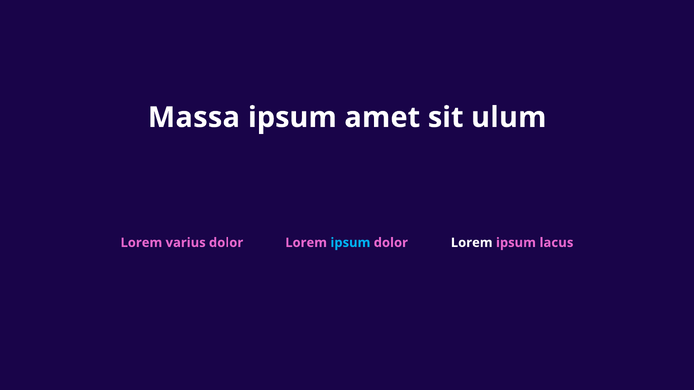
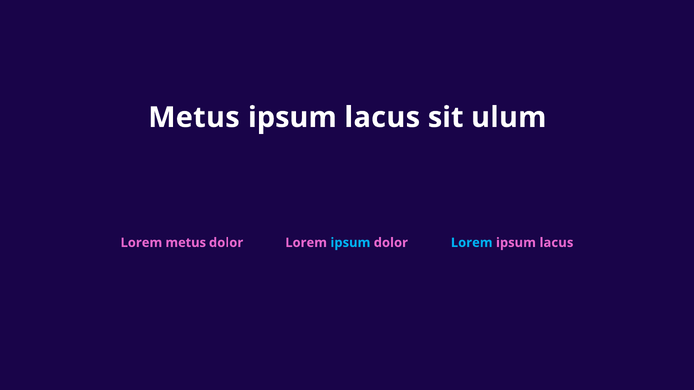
Massa: Massa -> Metus (194, 118)
amet: amet -> lacus (382, 118)
Lorem varius: varius -> metus (186, 243)
Lorem colour: white -> light blue (472, 243)
